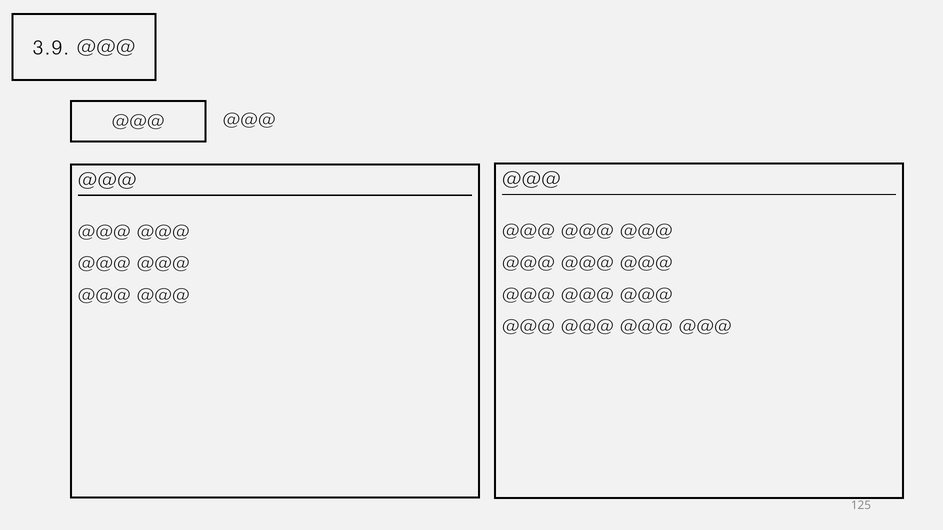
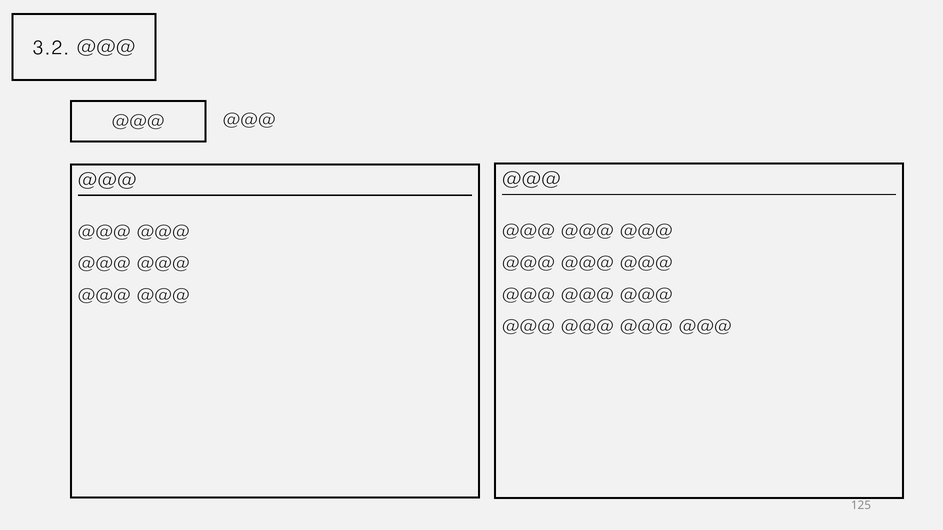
3.9: 3.9 -> 3.2 (51, 48)
